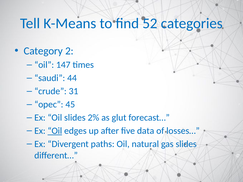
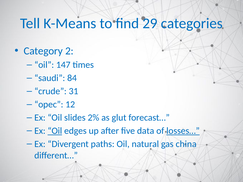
52: 52 -> 29 (150, 24)
44: 44 -> 84 (72, 78)
45: 45 -> 12 (70, 105)
losses… underline: none -> present (183, 131)
gas slides: slides -> china (186, 144)
